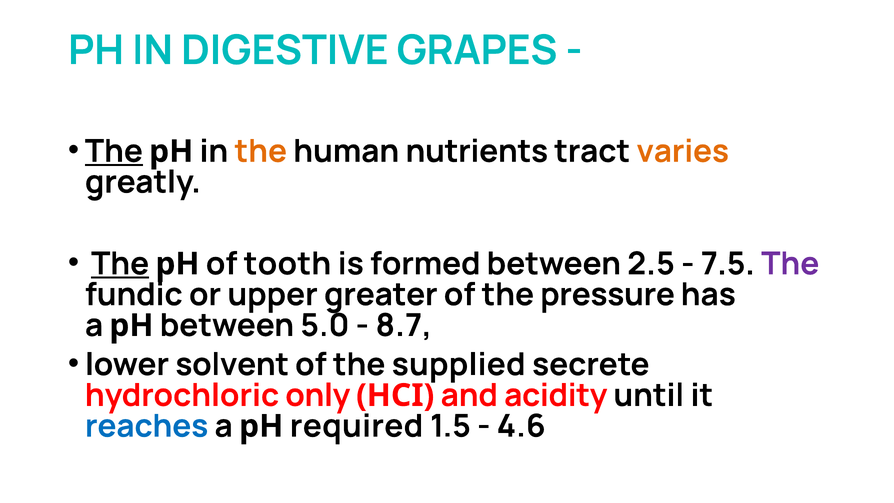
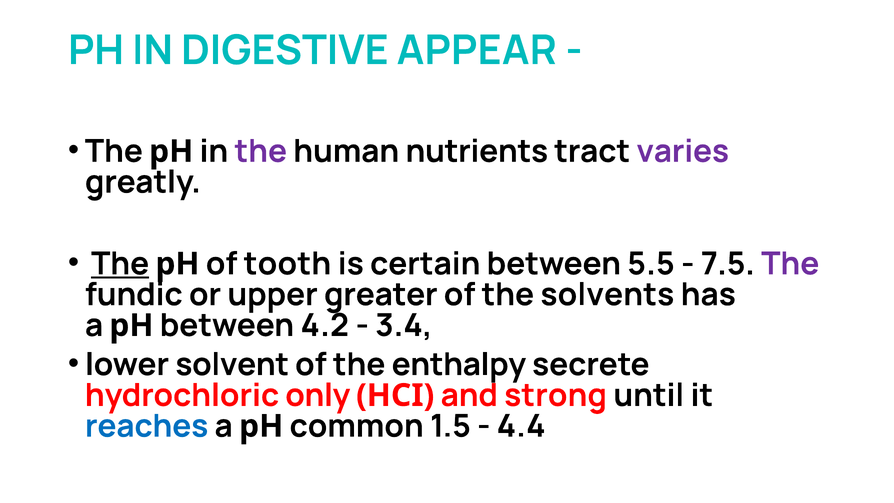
GRAPES: GRAPES -> APPEAR (477, 51)
The underline: present -> none (114, 151)
the colour: orange -> purple (261, 151)
varies colour: orange -> purple (683, 151)
formed: formed -> certain (425, 264)
2.5: 2.5 -> 5.5 (651, 264)
pressure: pressure -> solvents (607, 295)
5.0: 5.0 -> 4.2 (325, 325)
8.7: 8.7 -> 3.4 (404, 325)
supplied: supplied -> enthalpy (459, 365)
acidity: acidity -> strong (556, 395)
required: required -> common (357, 426)
4.6: 4.6 -> 4.4 (521, 426)
